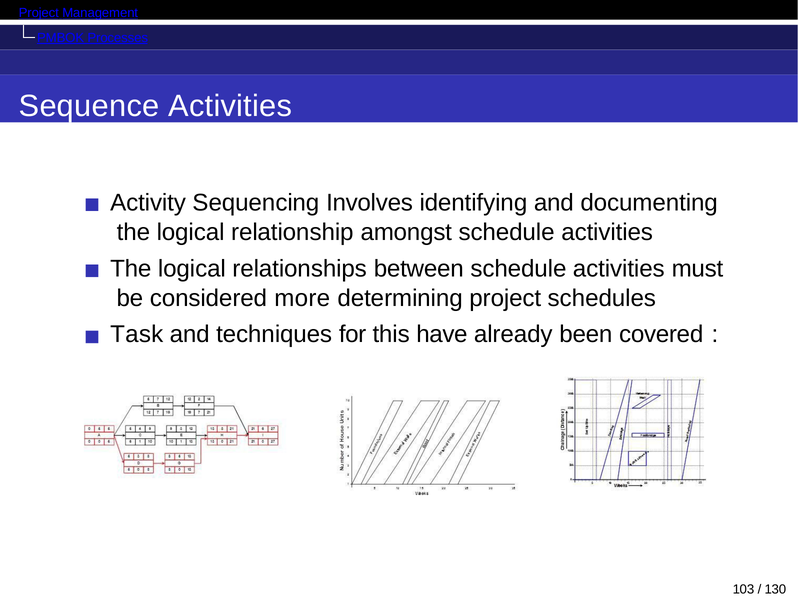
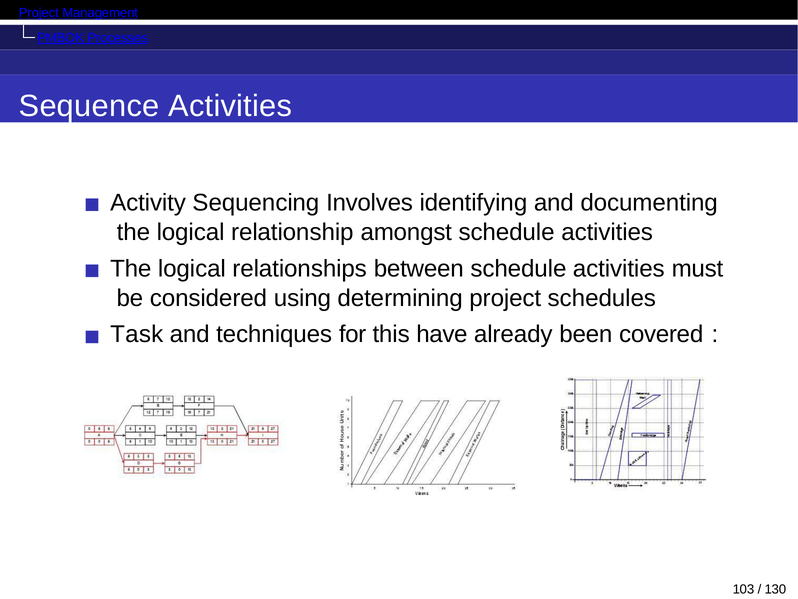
more: more -> using (302, 298)
